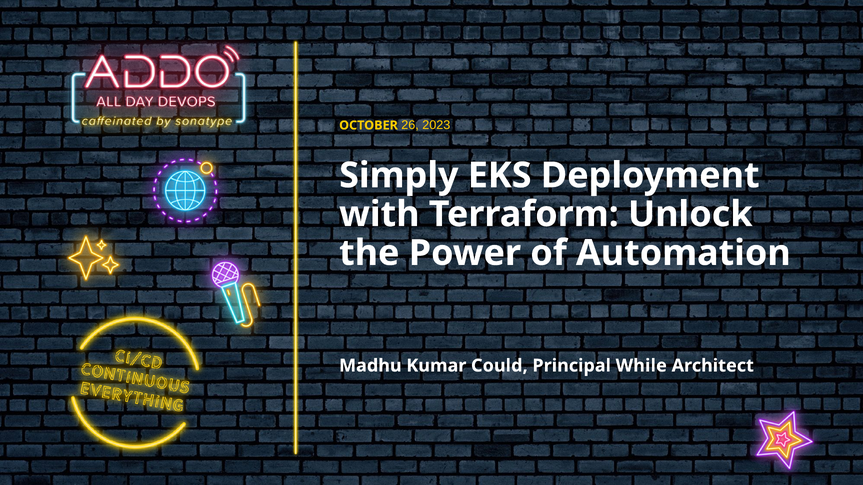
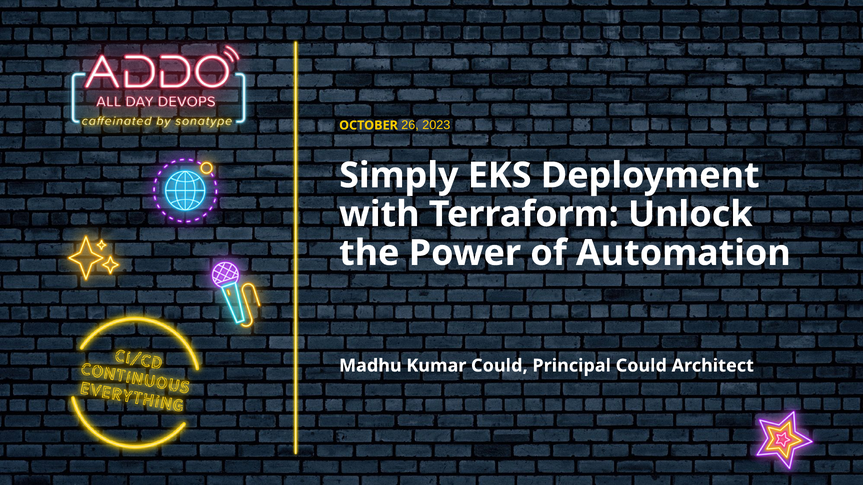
Principal While: While -> Could (641, 366)
